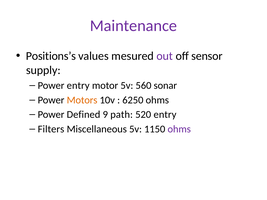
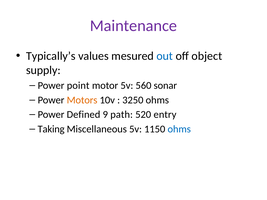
Positions’s: Positions’s -> Typically’s (51, 56)
out colour: purple -> blue (165, 56)
sensor: sensor -> object (207, 56)
Power entry: entry -> point (78, 86)
6250: 6250 -> 3250 (133, 100)
Filters: Filters -> Taking (51, 129)
ohms colour: purple -> blue (179, 129)
